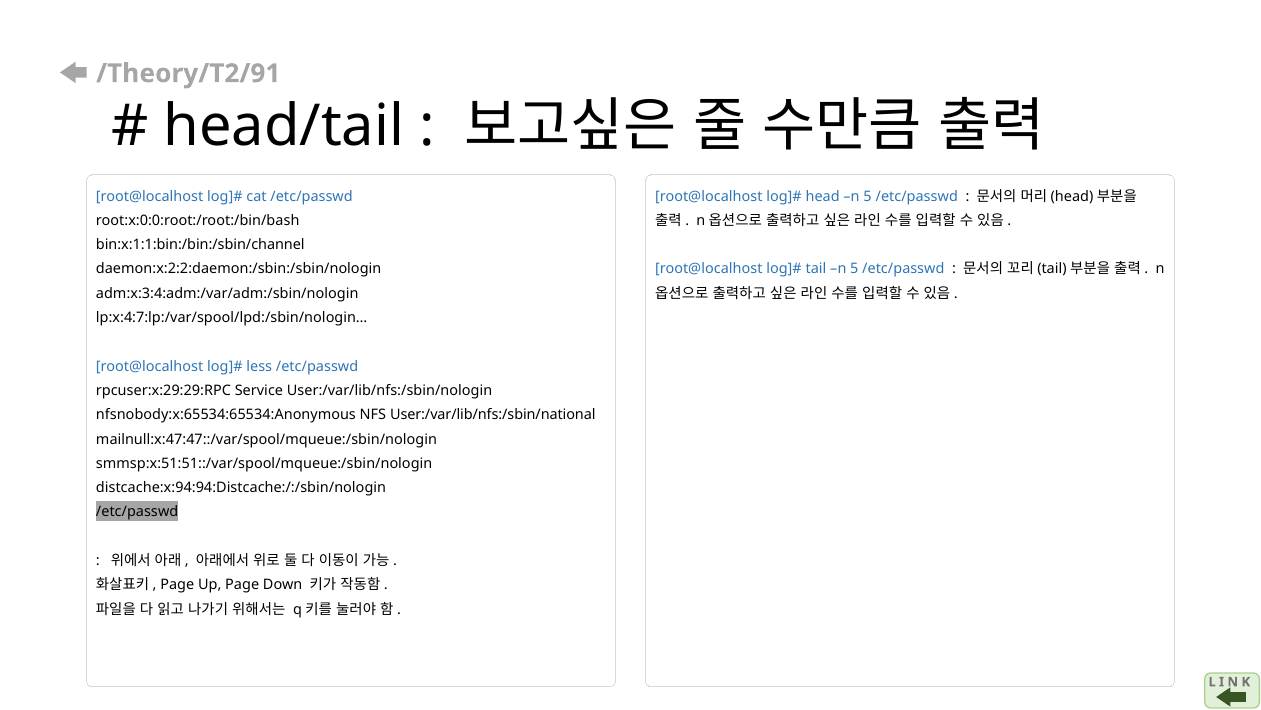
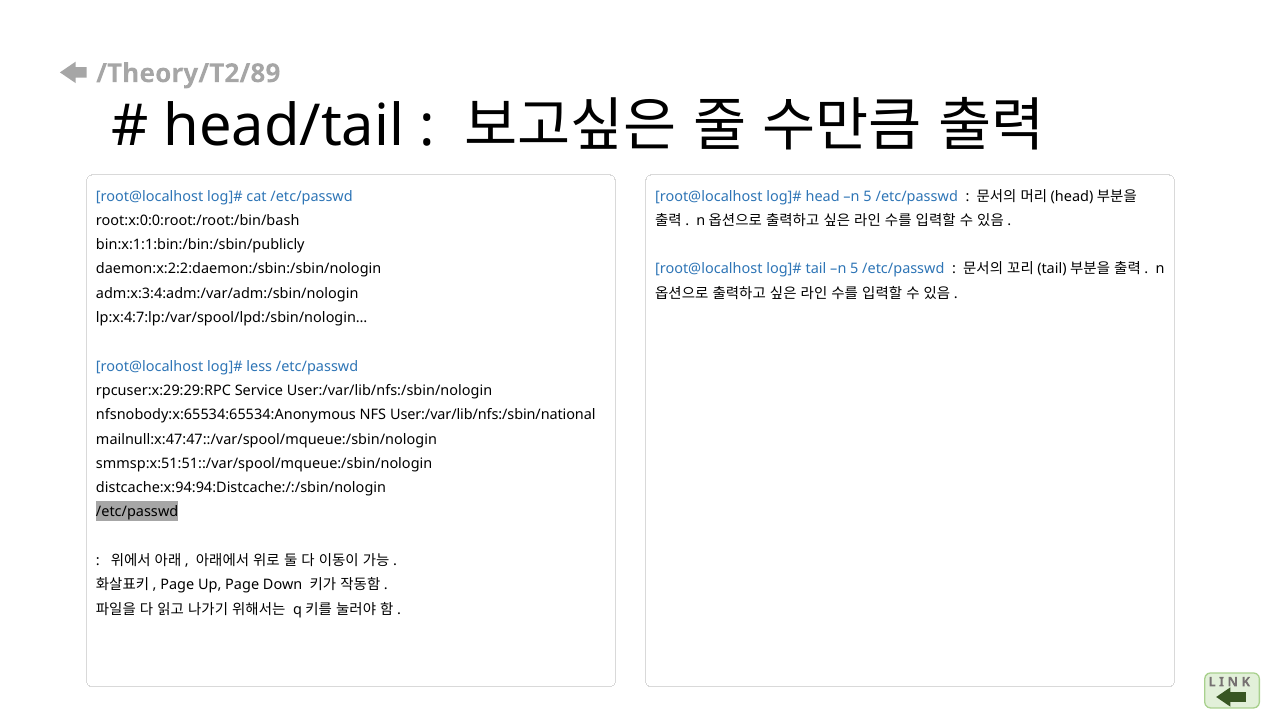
/Theory/T2/91: /Theory/T2/91 -> /Theory/T2/89 (188, 73)
bin:x:1:1:bin:/bin:/sbin/channel: bin:x:1:1:bin:/bin:/sbin/channel -> bin:x:1:1:bin:/bin:/sbin/publicly (200, 245)
